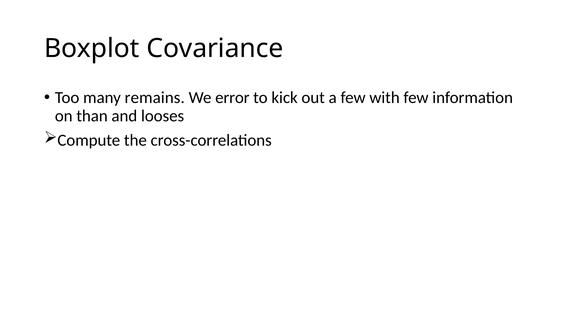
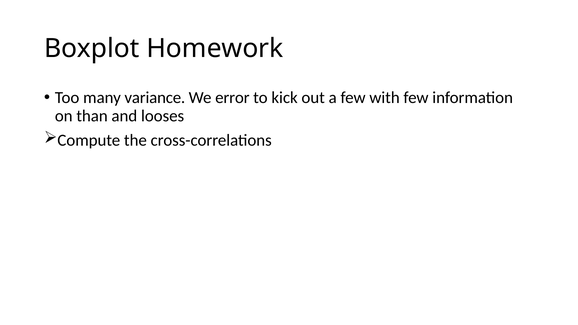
Covariance: Covariance -> Homework (215, 49)
remains: remains -> variance (155, 98)
